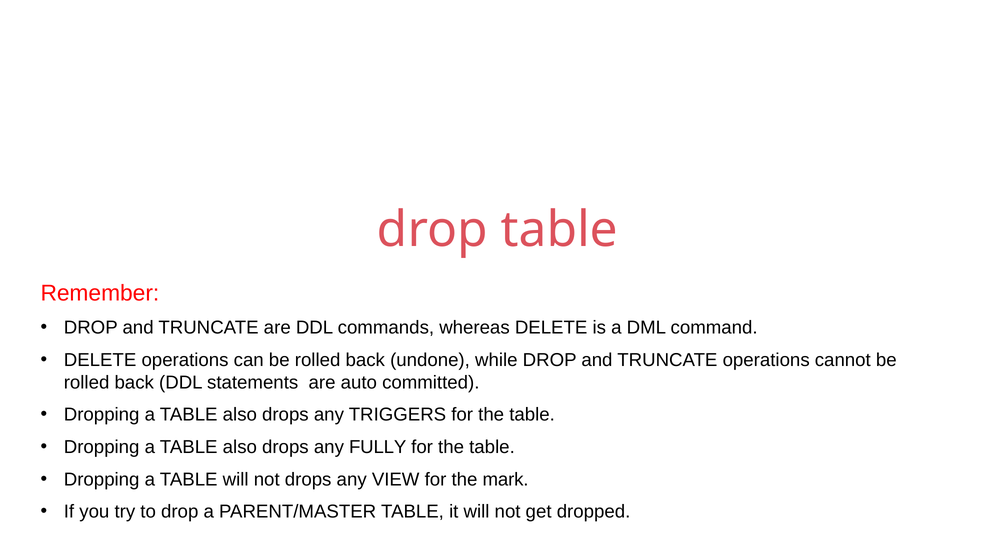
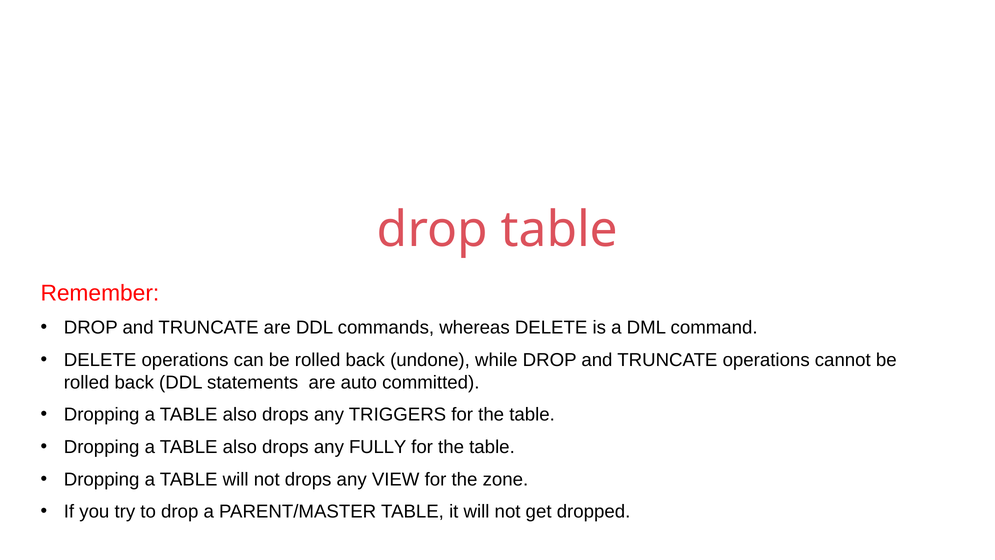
mark: mark -> zone (505, 479)
